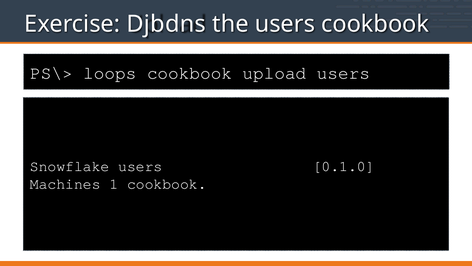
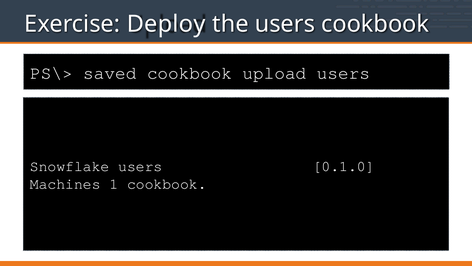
Djbdns: Djbdns -> Deploy (166, 24)
loops: loops -> saved (110, 73)
